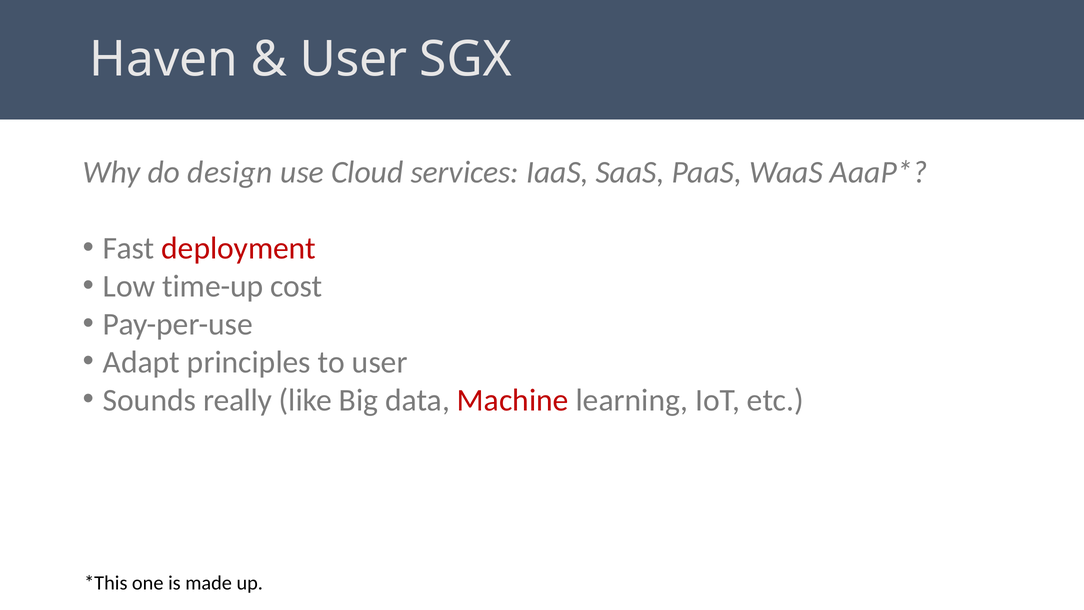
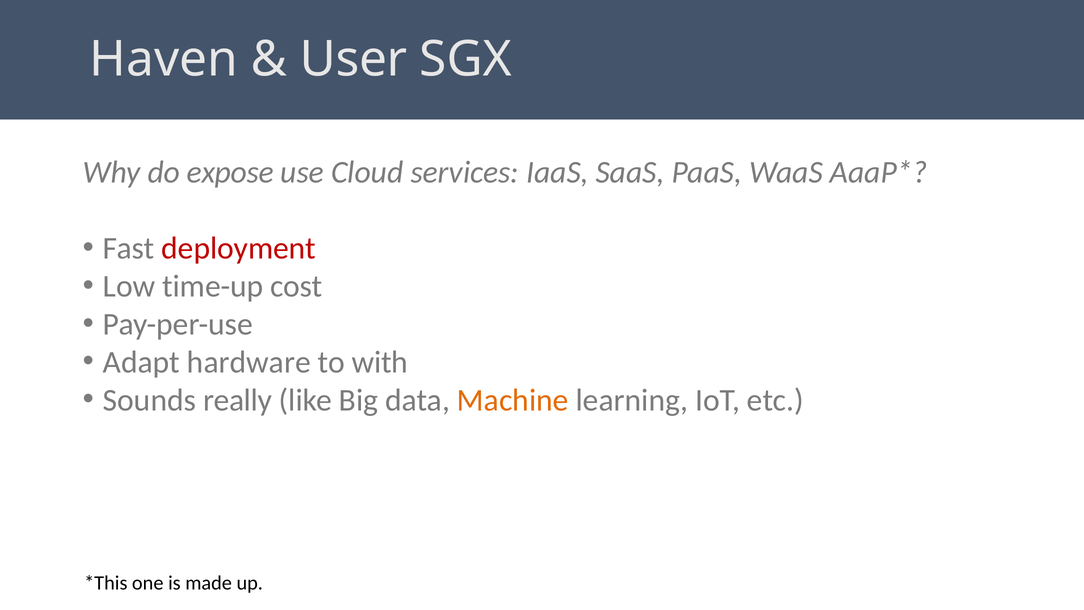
design: design -> expose (230, 172)
principles: principles -> hardware (249, 362)
to user: user -> with (380, 362)
Machine colour: red -> orange (513, 400)
